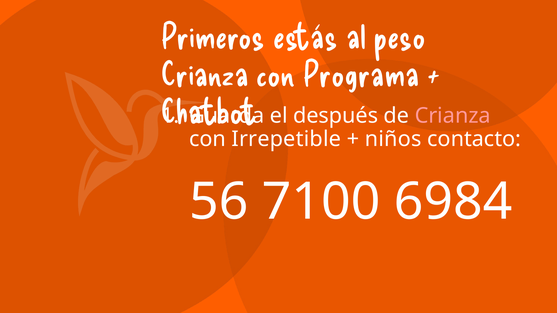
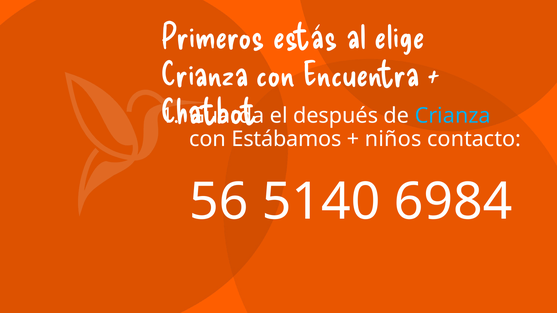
peso: peso -> elige (400, 37)
Programa: Programa -> Encuentra (361, 75)
Crianza colour: pink -> light blue (453, 116)
Irrepetible: Irrepetible -> Estábamos (287, 139)
7100: 7100 -> 5140 (321, 202)
